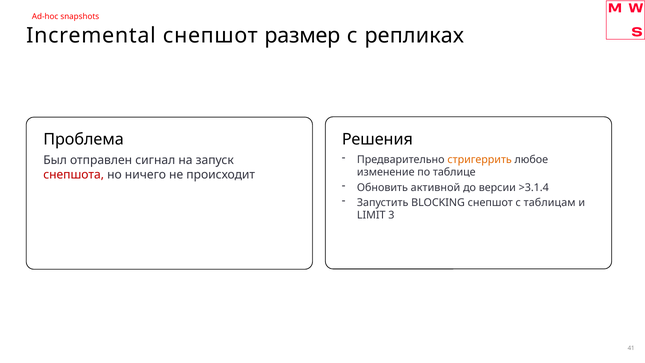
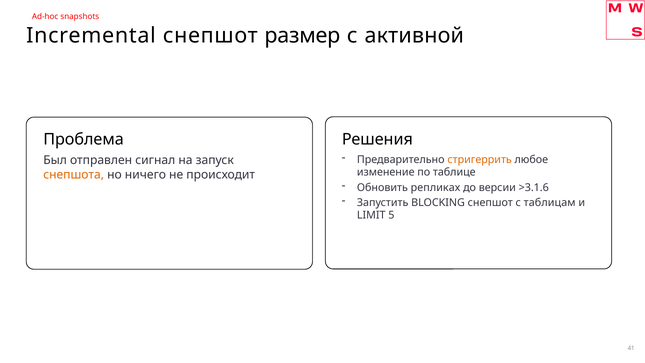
репликах: репликах -> активной (414, 36)
снепшота colour: red -> orange (74, 175)
активной: активной -> репликах (436, 187)
>3.1.4: >3.1.4 -> >3.1.6 (534, 187)
3: 3 -> 5 (391, 215)
